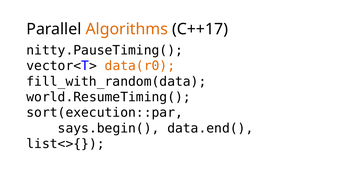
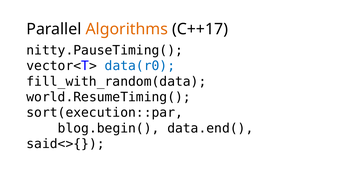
data(r0 colour: orange -> blue (140, 66)
says.begin(: says.begin( -> blog.begin( (109, 128)
list<>{: list<>{ -> said<>{ (66, 144)
